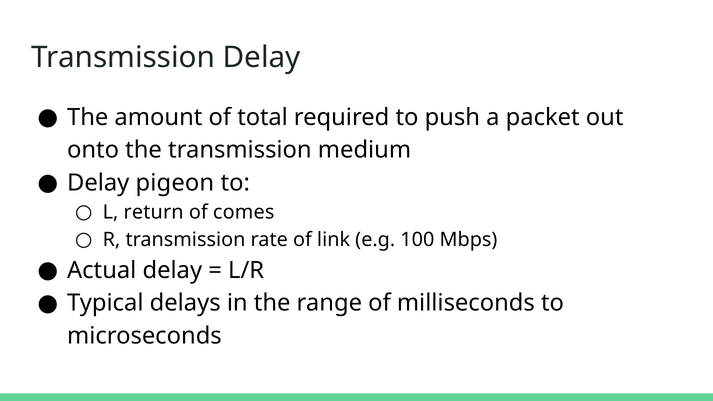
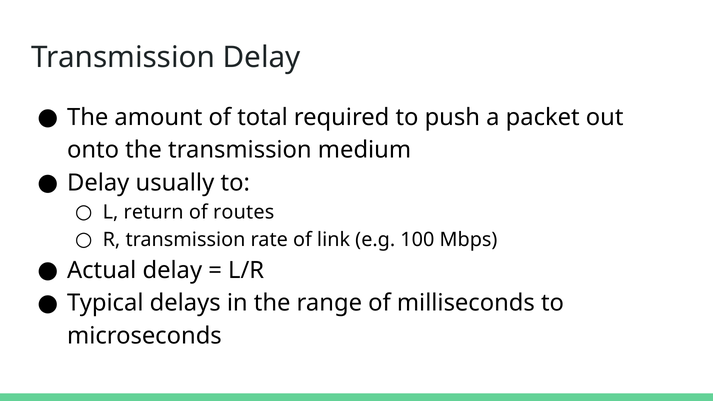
pigeon: pigeon -> usually (175, 183)
comes: comes -> routes (244, 212)
